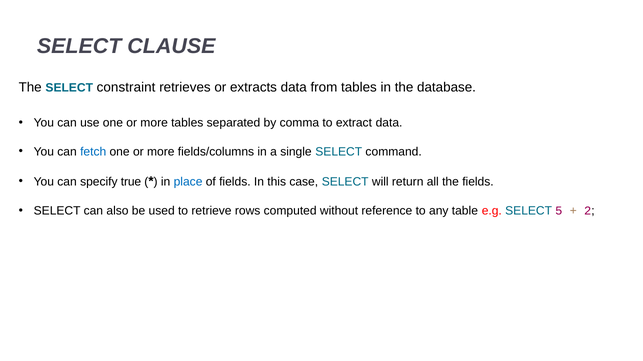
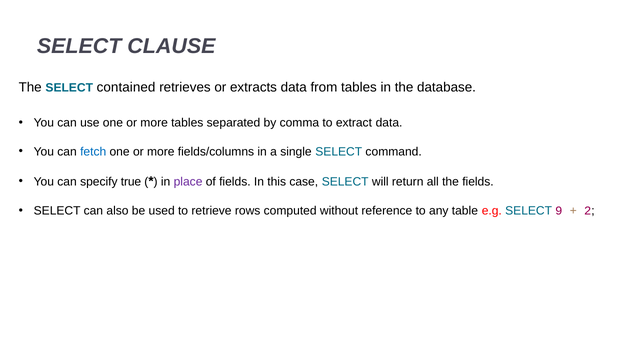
constraint: constraint -> contained (126, 87)
place colour: blue -> purple (188, 182)
5: 5 -> 9 (559, 211)
